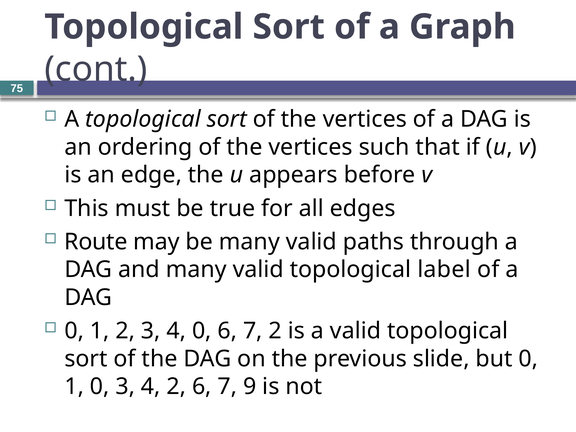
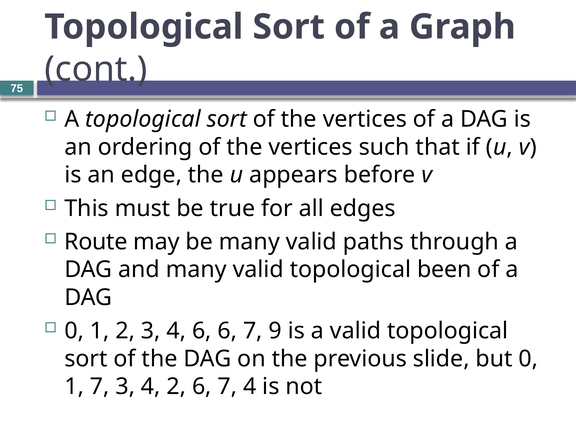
label: label -> been (444, 270)
4 0: 0 -> 6 (202, 331)
7 2: 2 -> 9 (275, 331)
1 0: 0 -> 7 (100, 387)
7 9: 9 -> 4 (250, 387)
